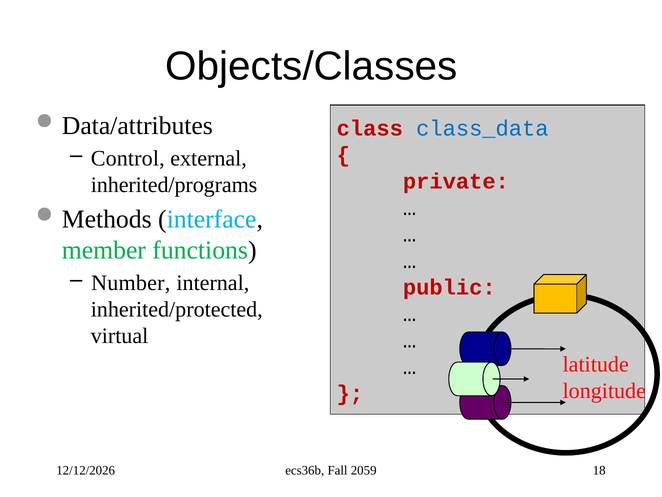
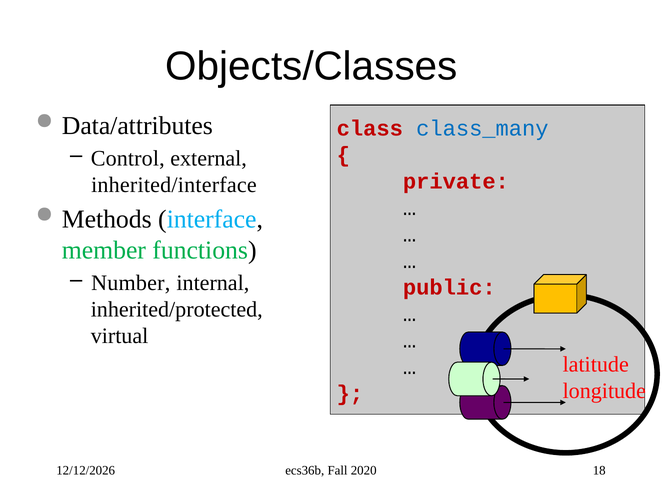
class_data: class_data -> class_many (482, 128)
inherited/programs: inherited/programs -> inherited/interface (174, 185)
2059: 2059 -> 2020 (364, 470)
